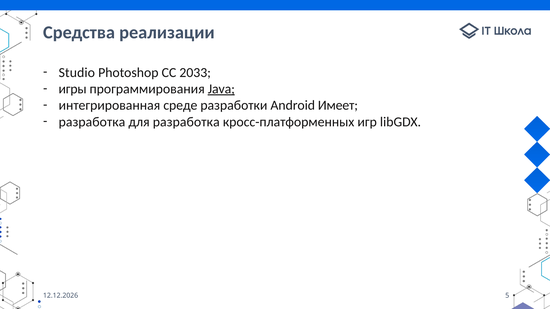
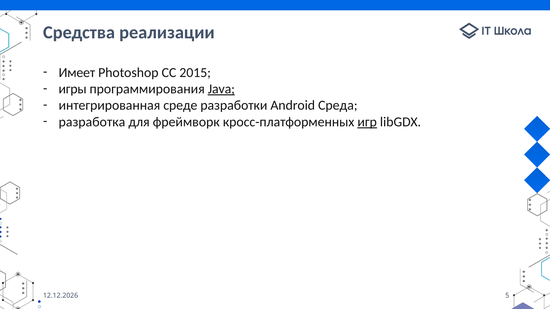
Studio: Studio -> Имеет (77, 73)
2033: 2033 -> 2015 (195, 73)
Имеет: Имеет -> Среда (338, 106)
для разработка: разработка -> фреймворк (186, 122)
игр underline: none -> present (367, 122)
